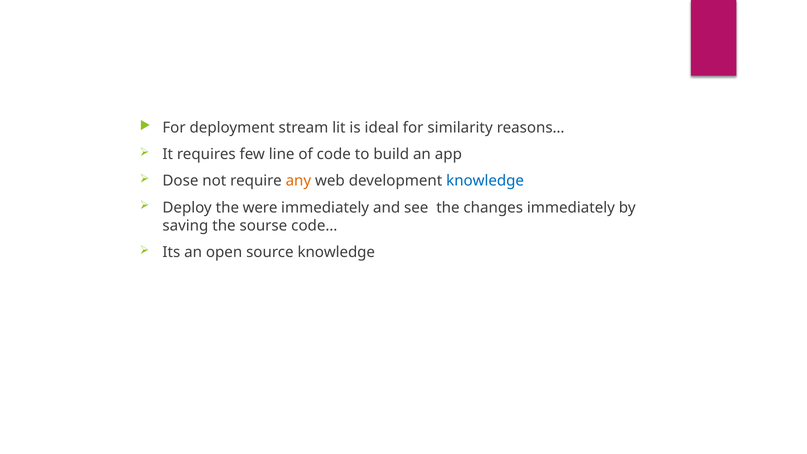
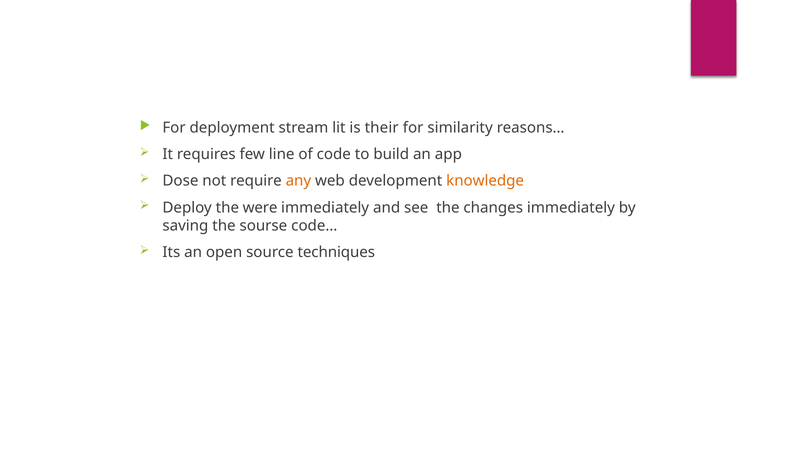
ideal: ideal -> their (382, 128)
knowledge colour: blue -> orange (485, 181)
source knowledge: knowledge -> techniques (336, 252)
